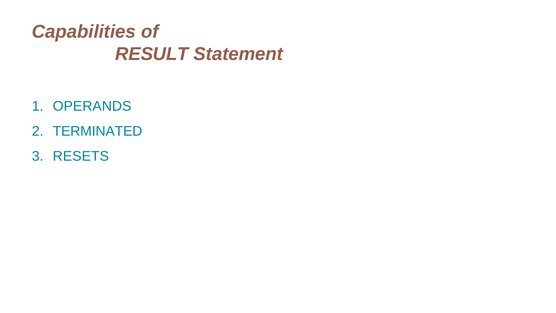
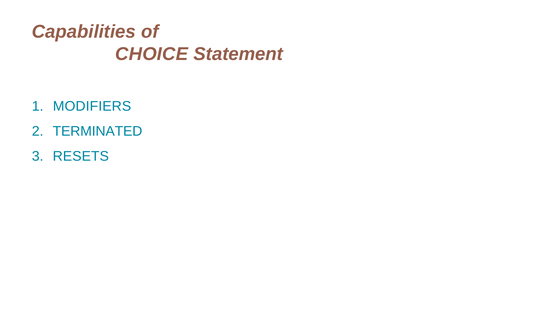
RESULT: RESULT -> CHOICE (152, 54)
OPERANDS: OPERANDS -> MODIFIERS (92, 106)
